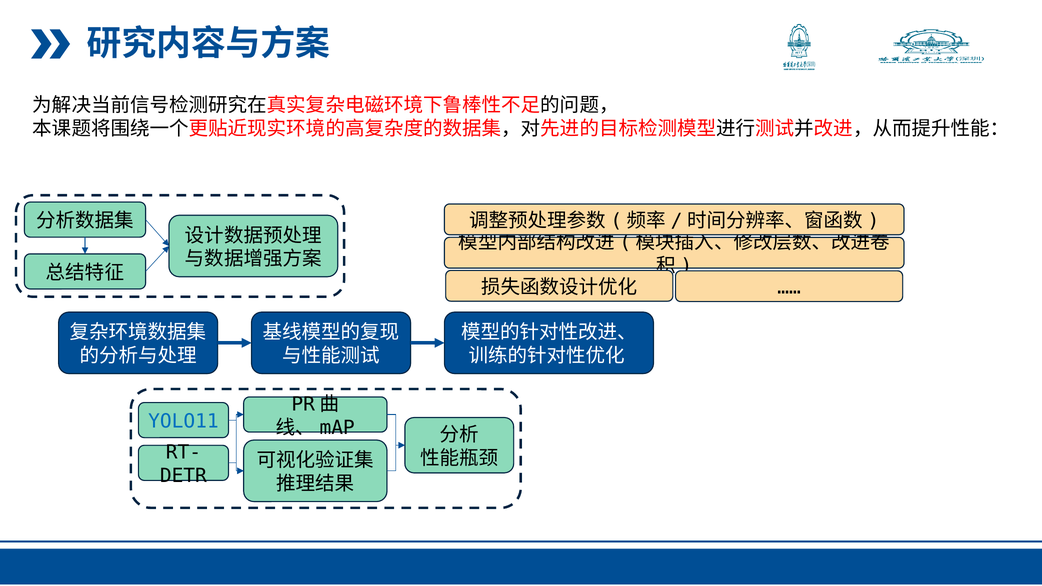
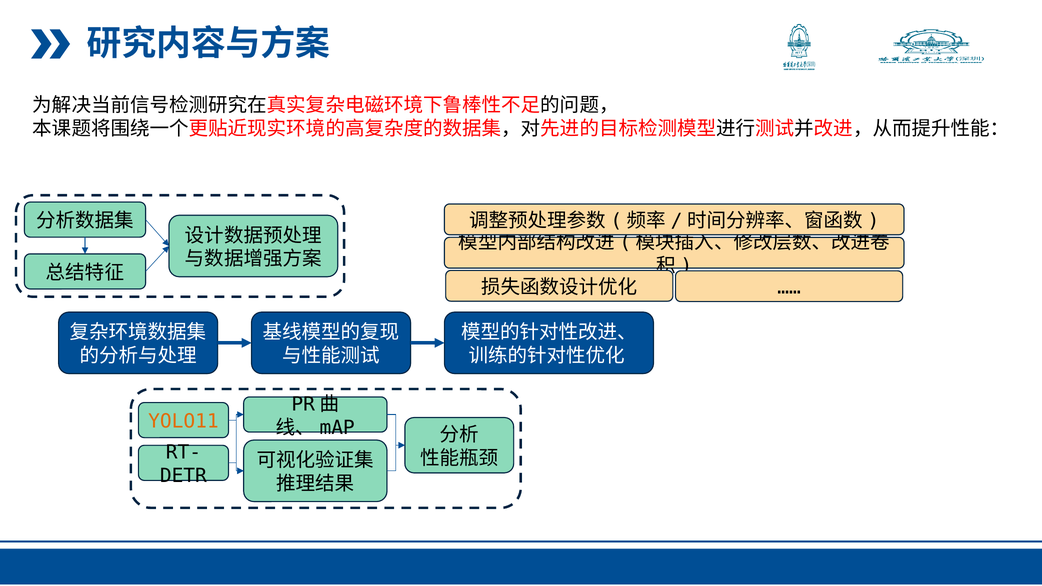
YOLO11 colour: blue -> orange (183, 422)
